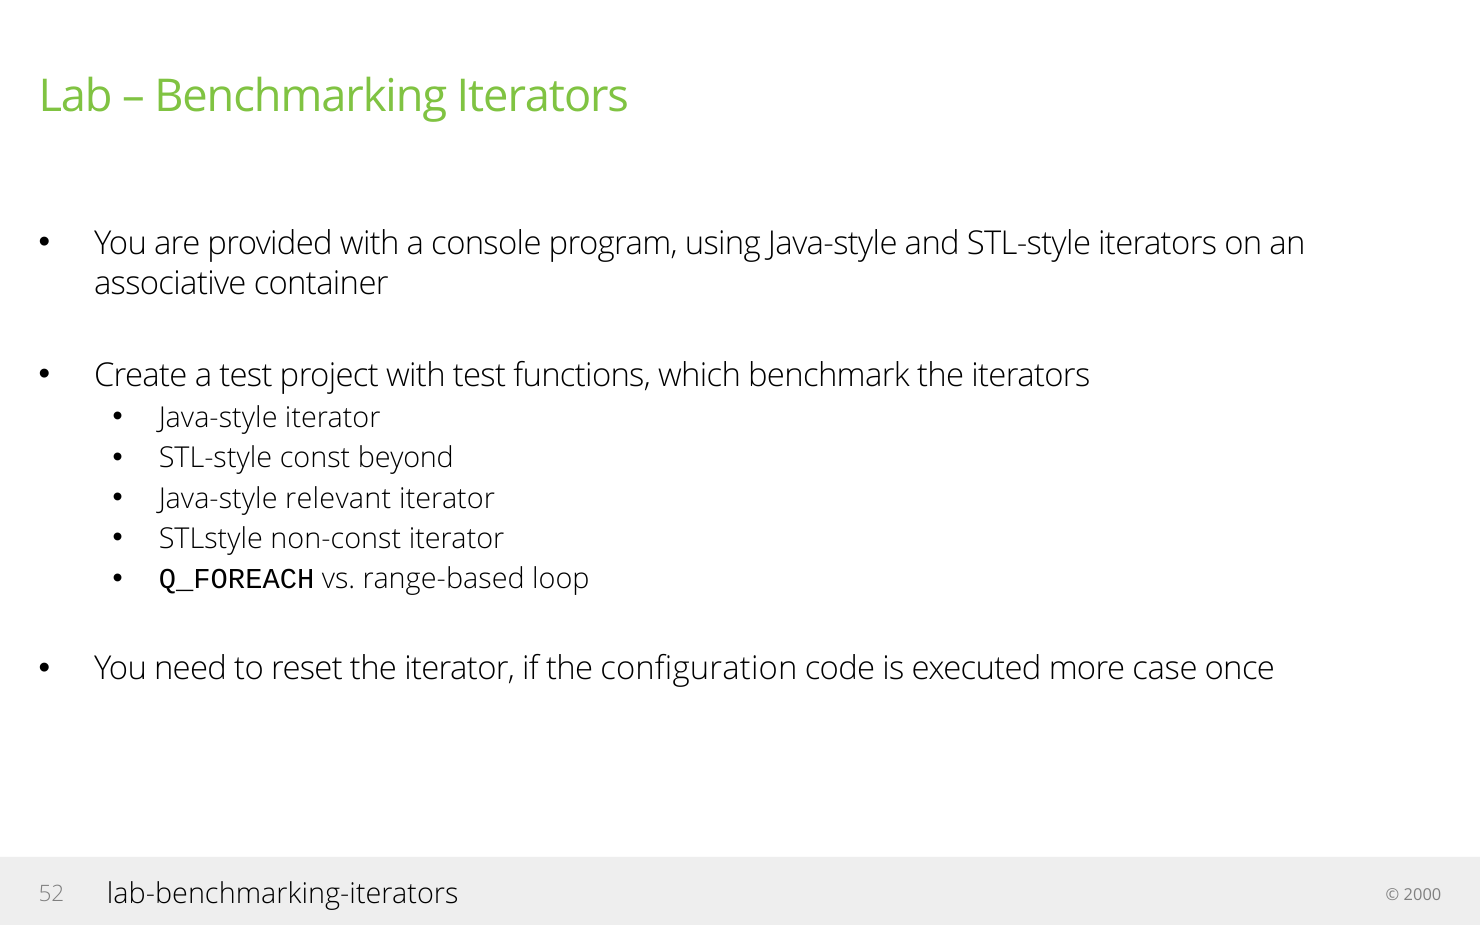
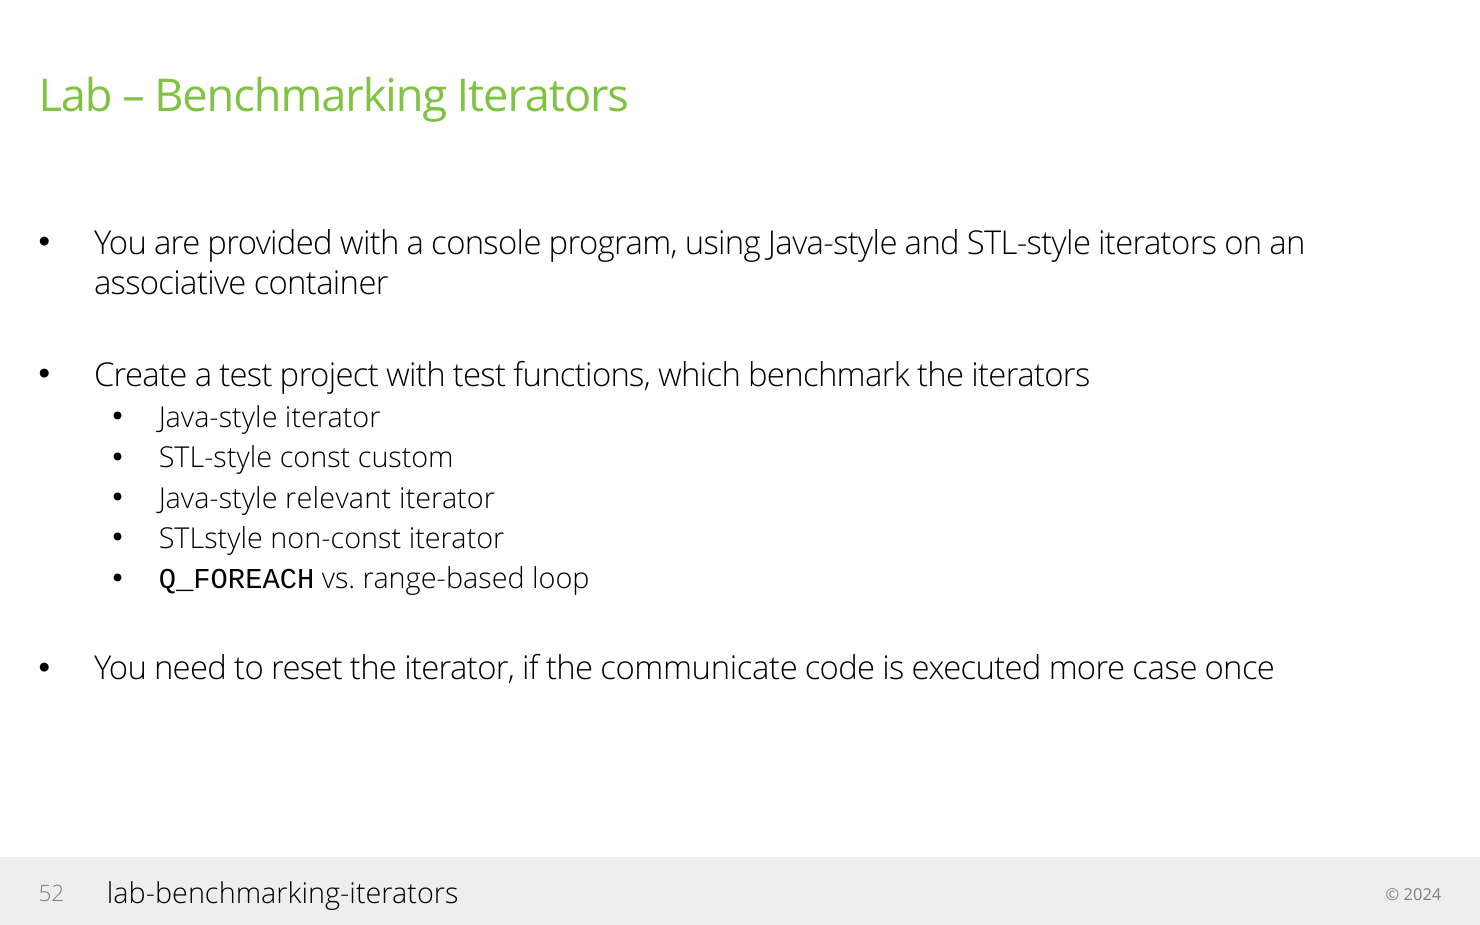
beyond: beyond -> custom (406, 458)
configuration: configuration -> communicate (699, 669)
2000: 2000 -> 2024 (1423, 896)
